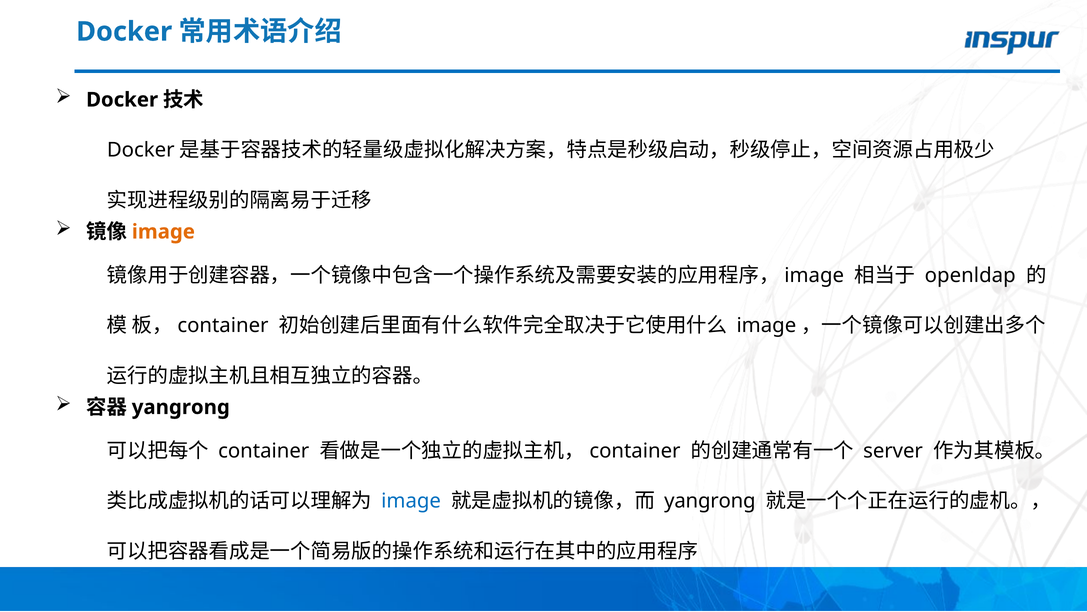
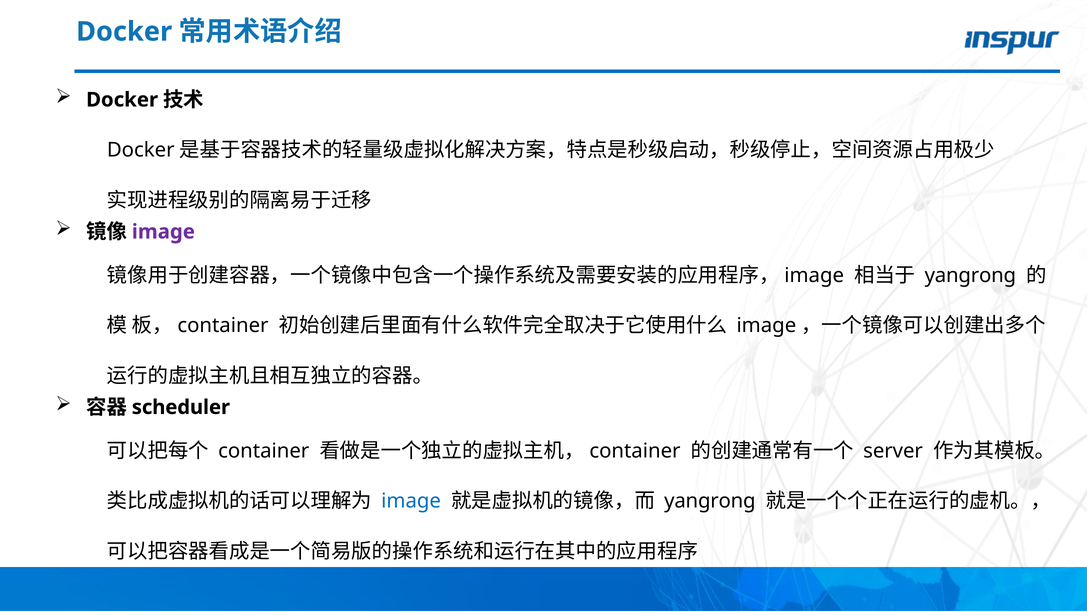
image colour: orange -> purple (163, 232)
openldap: openldap -> yangrong (970, 275)
yangrong: yangrong -> scheduler (181, 407)
